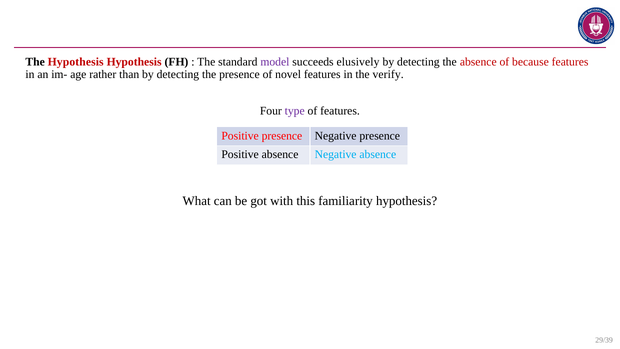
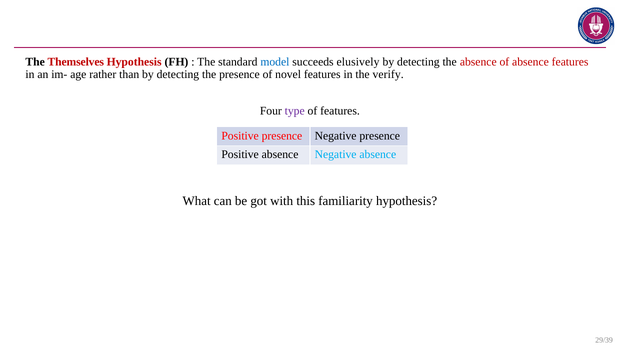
The Hypothesis: Hypothesis -> Themselves (76, 62)
model colour: purple -> blue (275, 62)
of because: because -> absence (530, 62)
